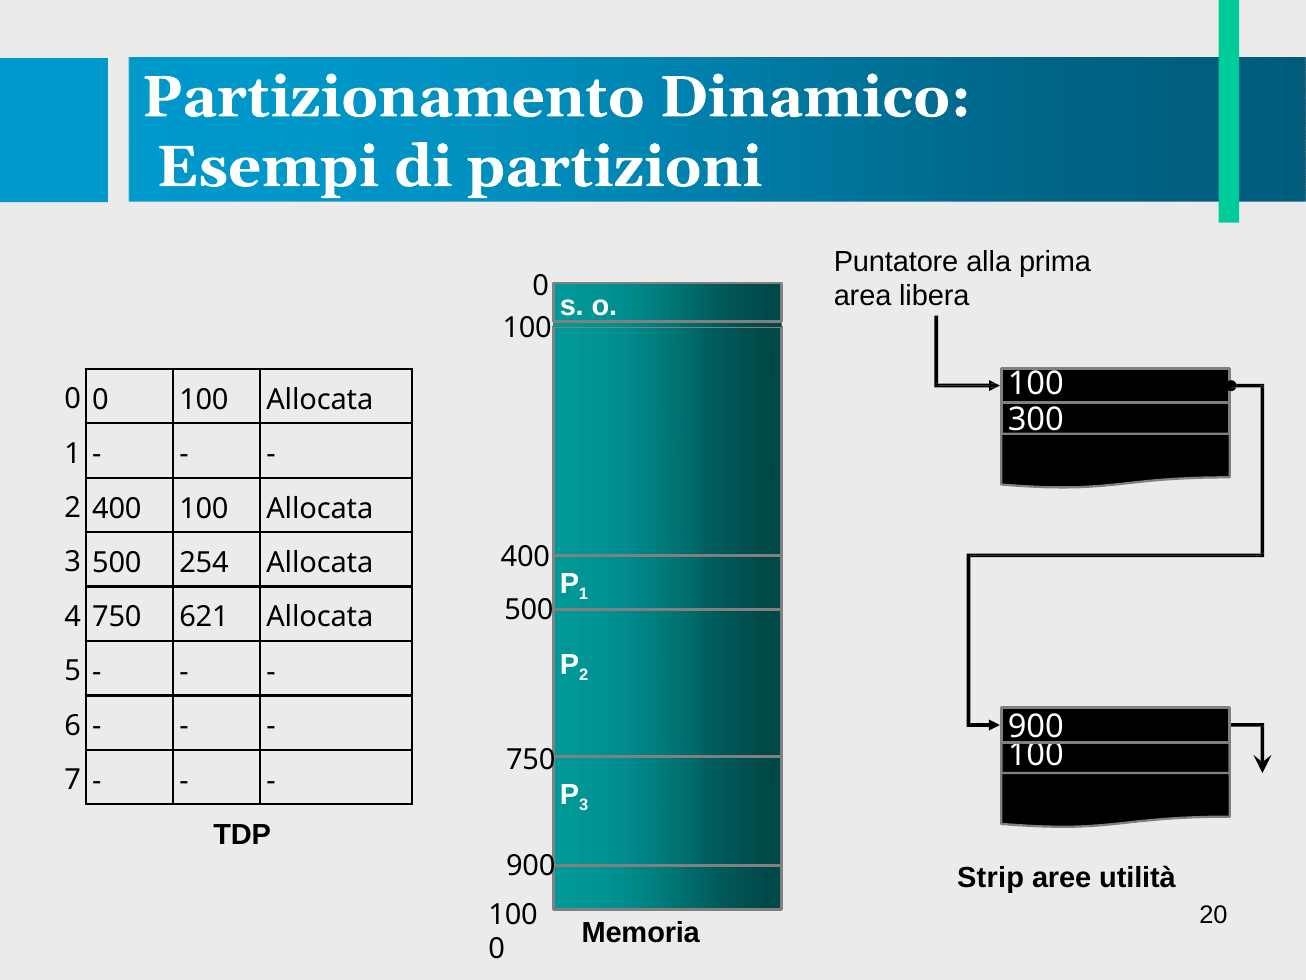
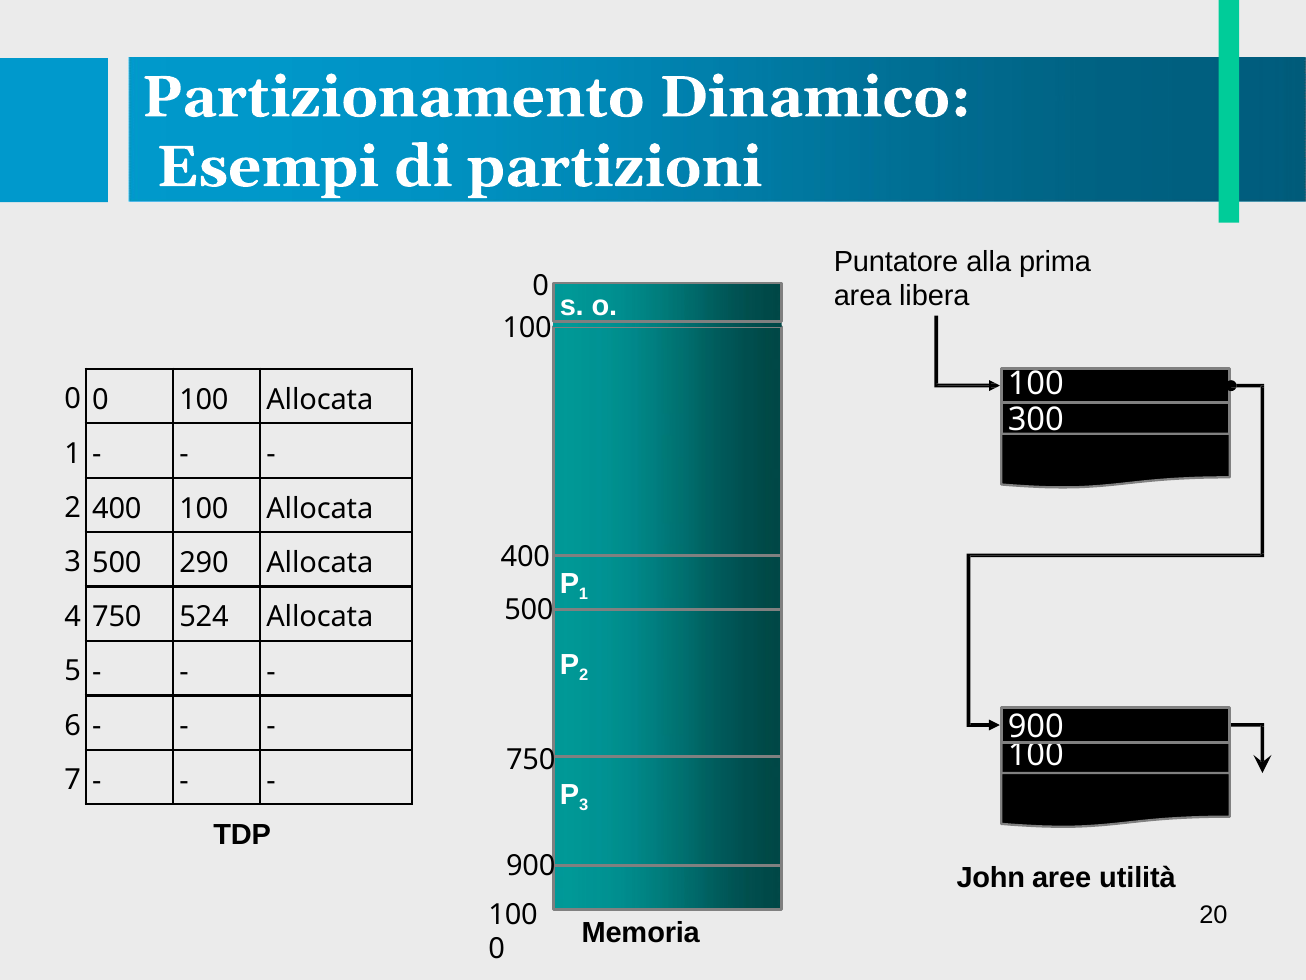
254: 254 -> 290 (204, 563)
621: 621 -> 524 (204, 617)
Strip: Strip -> John (991, 878)
